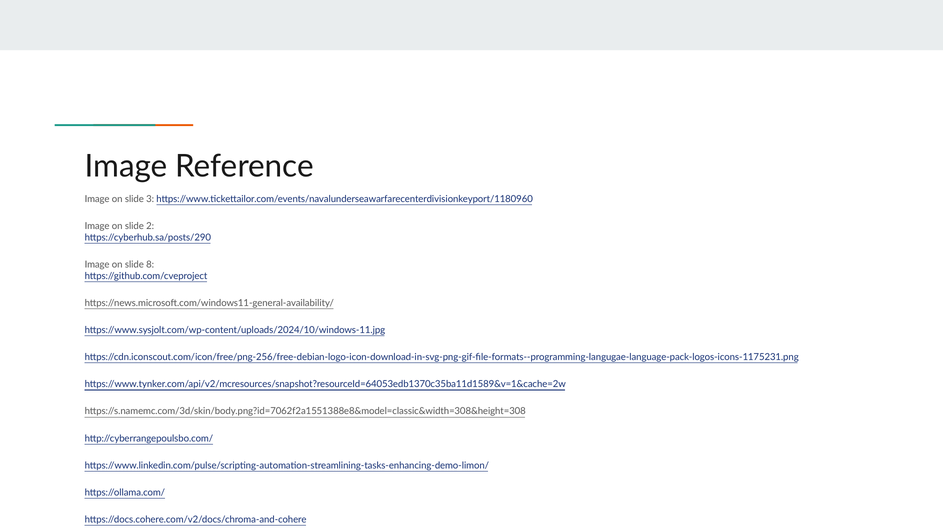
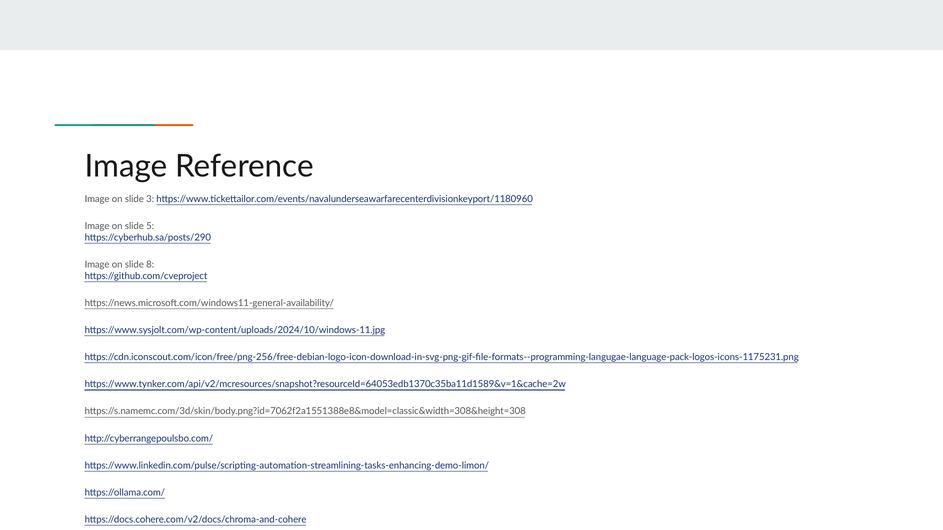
2: 2 -> 5 (150, 226)
